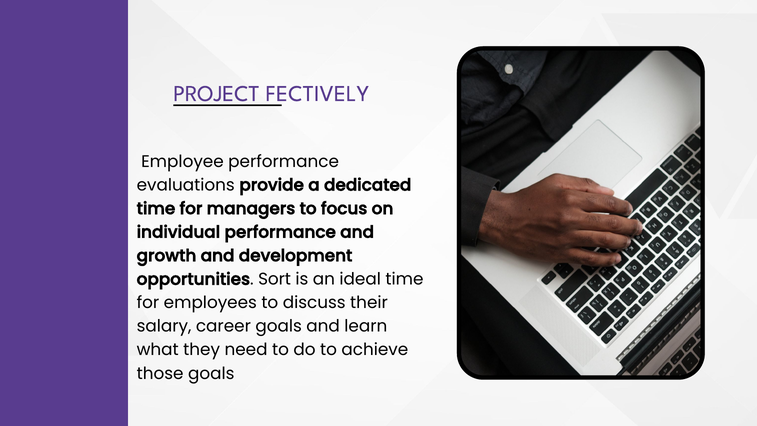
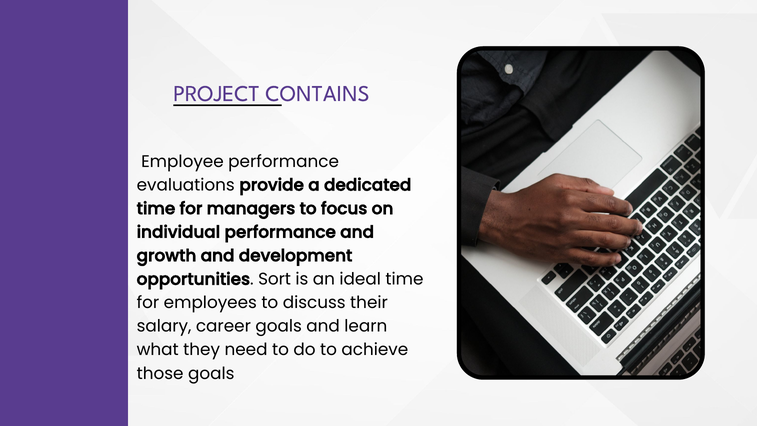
FECTIVELY: FECTIVELY -> CONTAINS (317, 94)
